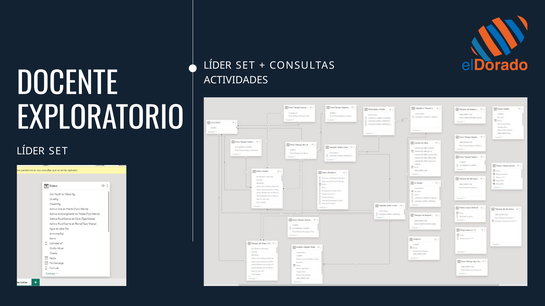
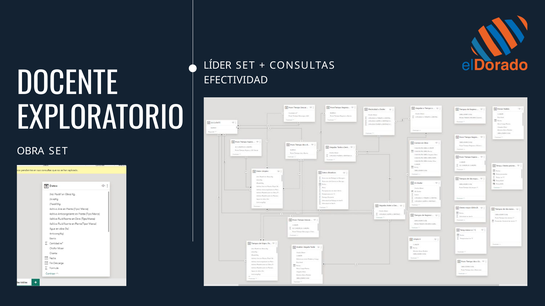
ACTIVIDADES: ACTIVIDADES -> EFECTIVIDAD (236, 80)
LÍDER: LÍDER -> OBRA (31, 151)
